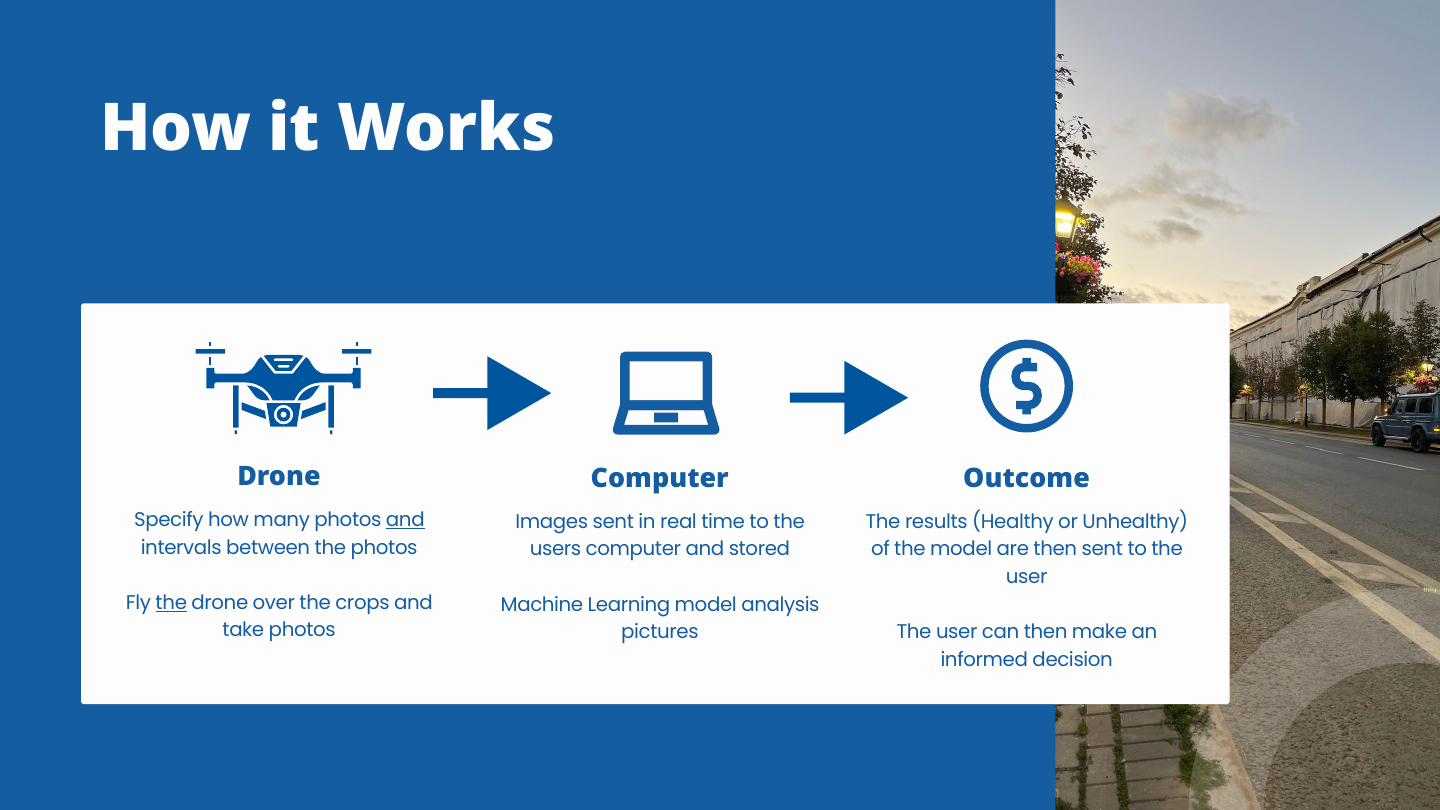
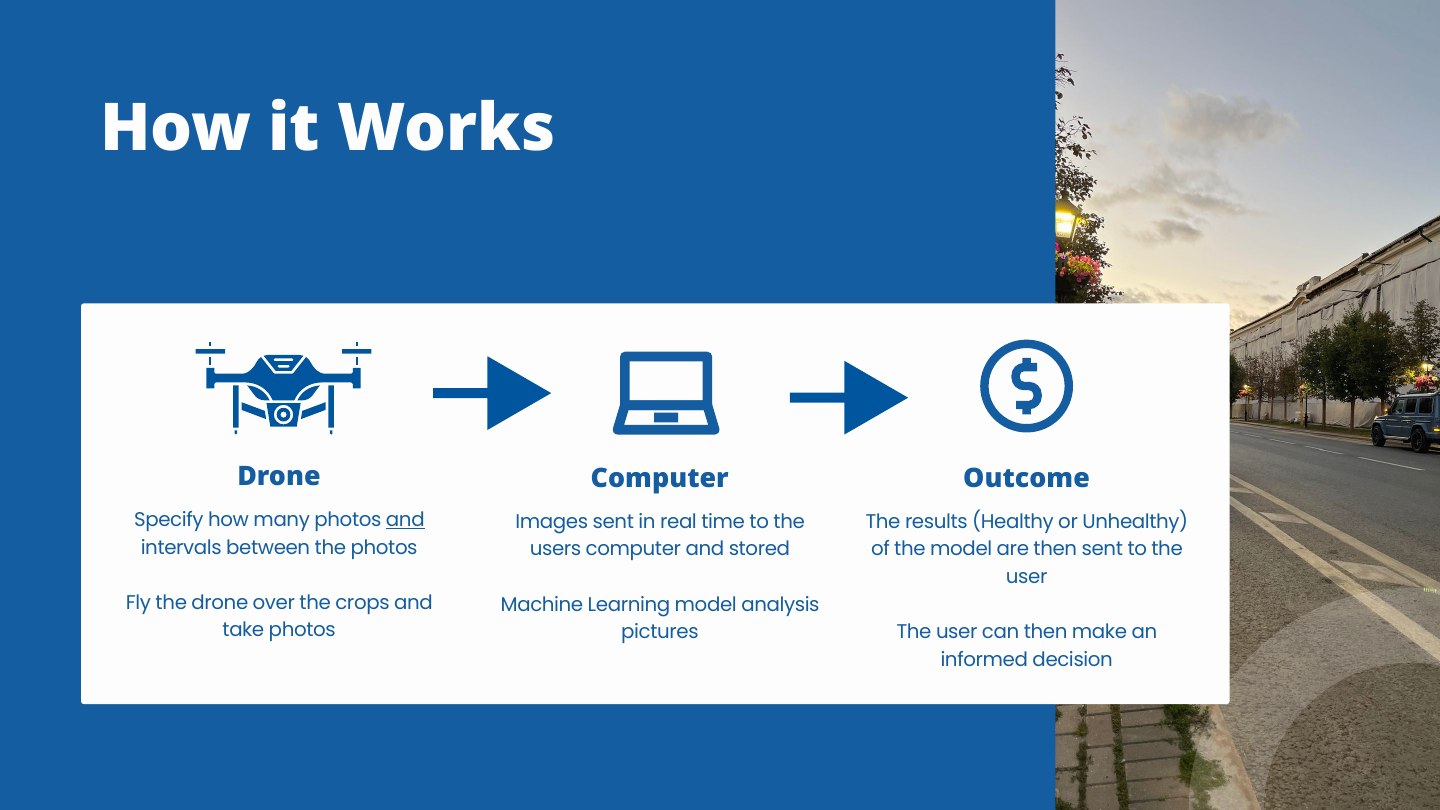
the underline: present -> none (171, 603)
